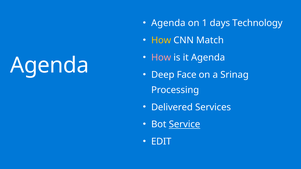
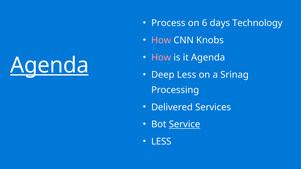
Agenda: Agenda -> Process (168, 23)
1: 1 -> 6 (205, 23)
How colour: yellow -> pink (161, 40)
Match: Match -> Knobs (210, 40)
Agenda underline: none -> present (50, 66)
Deep Face: Face -> Less (187, 75)
EDIT: EDIT -> LESS (161, 142)
